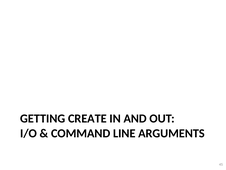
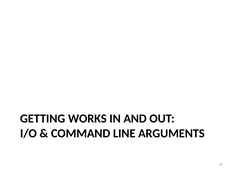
CREATE: CREATE -> WORKS (87, 118)
